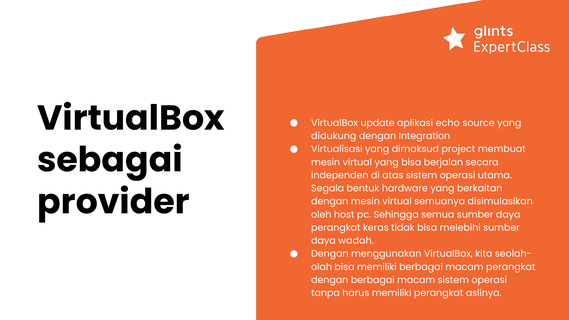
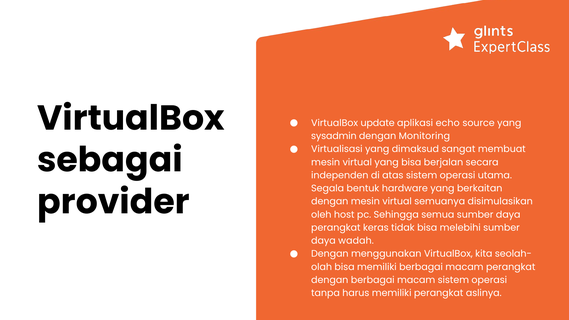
didukung: didukung -> sysadmin (334, 136)
Integration: Integration -> Monitoring (424, 136)
project: project -> sangat (458, 149)
